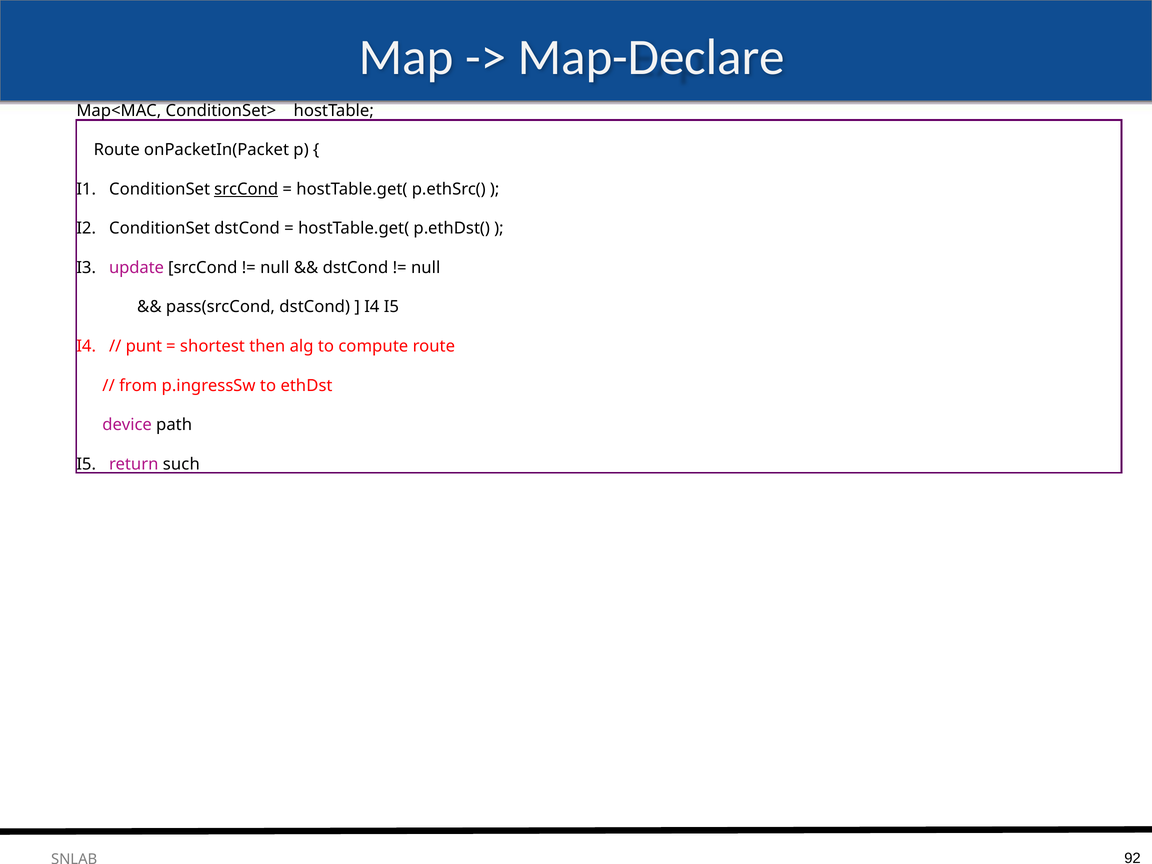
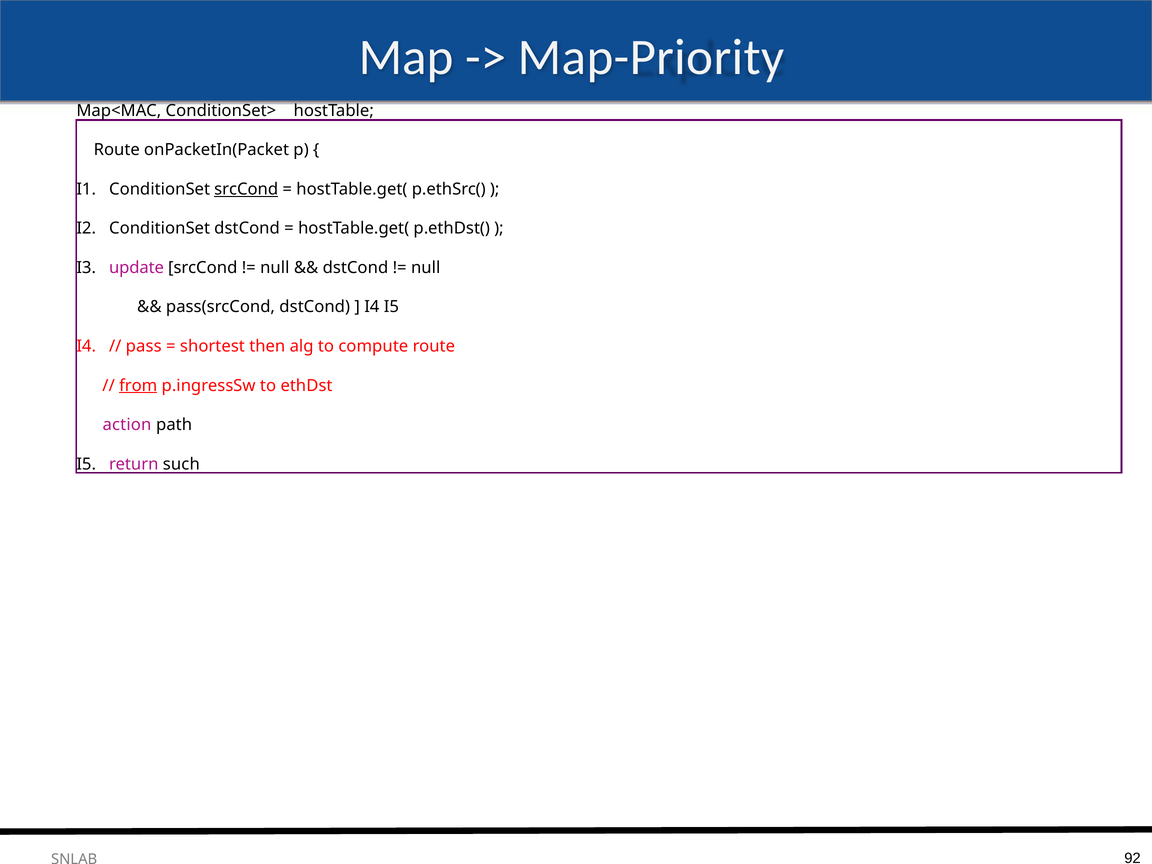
Map-Declare: Map-Declare -> Map-Priority (651, 58)
punt: punt -> pass (144, 346)
from underline: none -> present (138, 386)
device: device -> action (127, 425)
